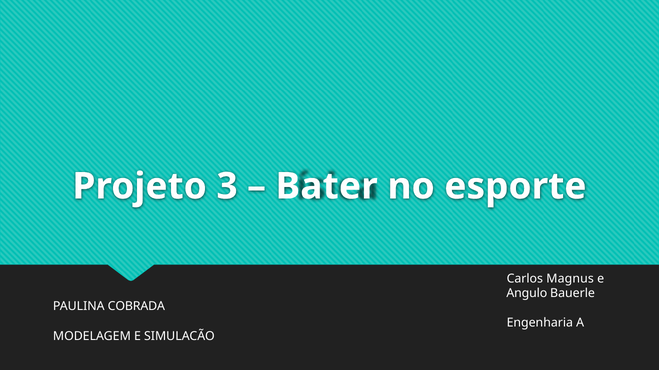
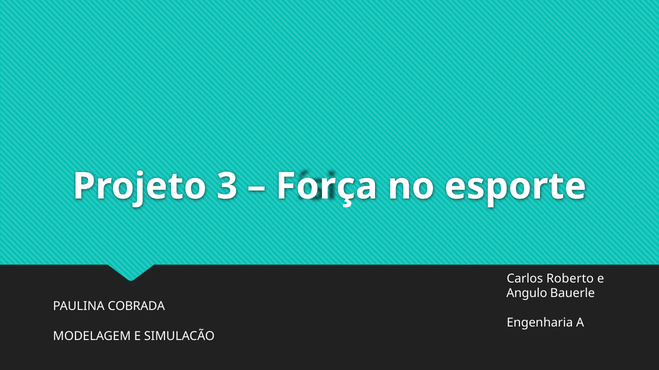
Bater: Bater -> Força (327, 187)
Magnus: Magnus -> Roberto (570, 279)
